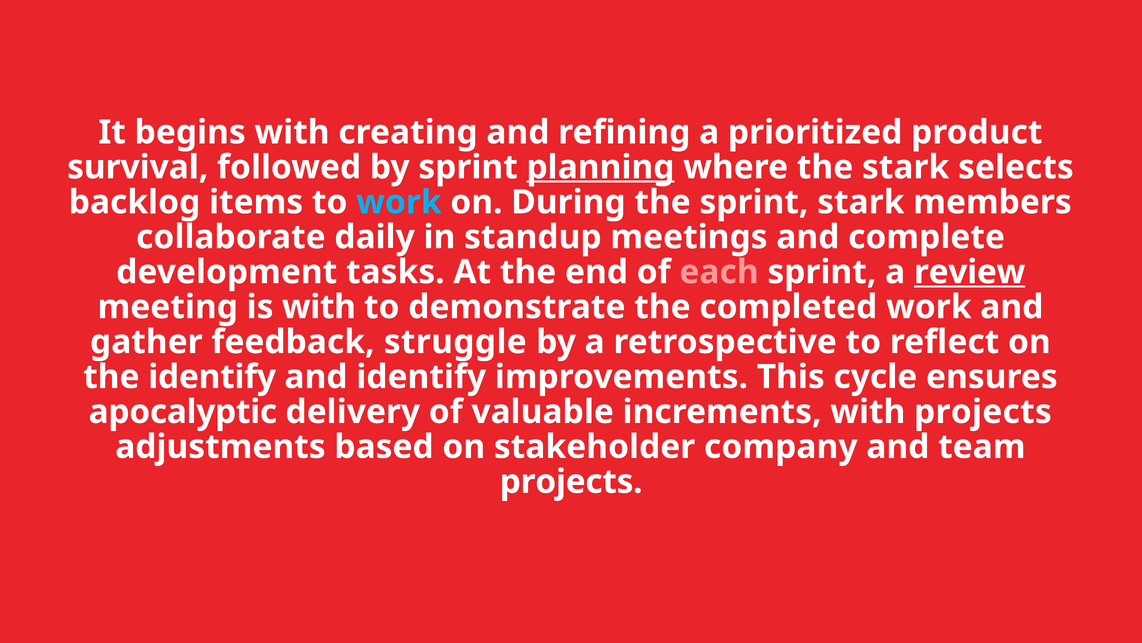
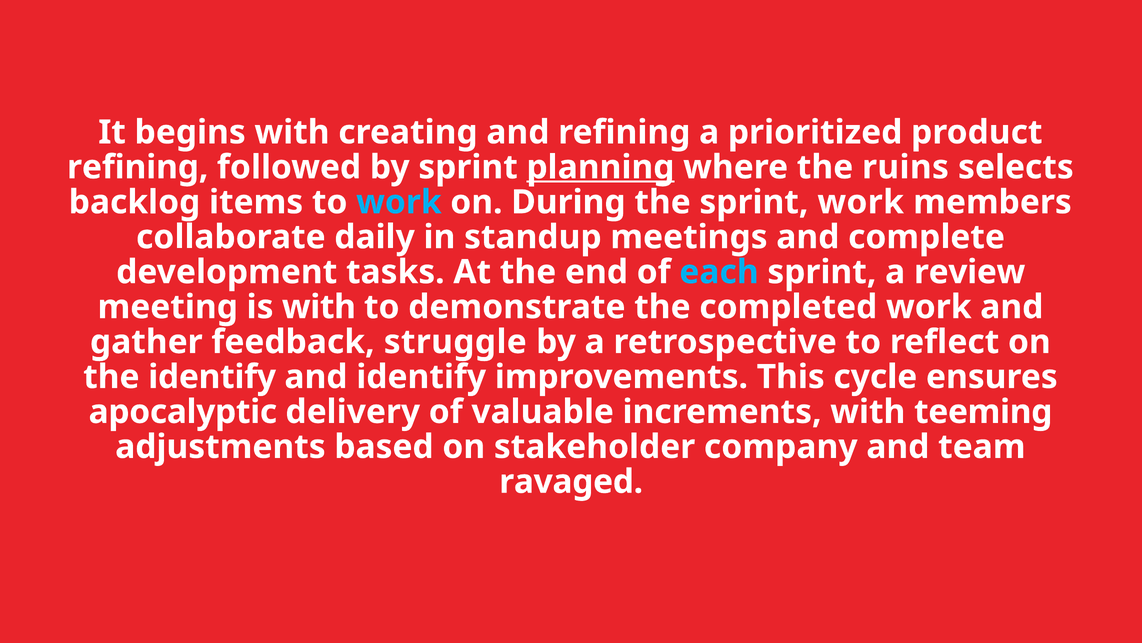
survival: survival -> refining (138, 167)
the stark: stark -> ruins (905, 167)
sprint stark: stark -> work (861, 202)
each colour: pink -> light blue (719, 272)
review underline: present -> none (970, 272)
with projects: projects -> teeming (983, 411)
projects: projects -> ravaged (571, 481)
